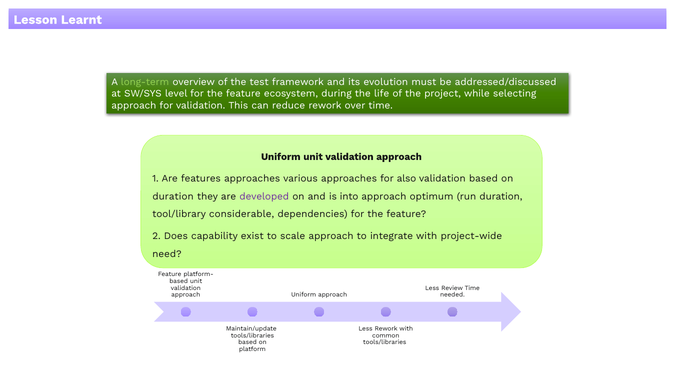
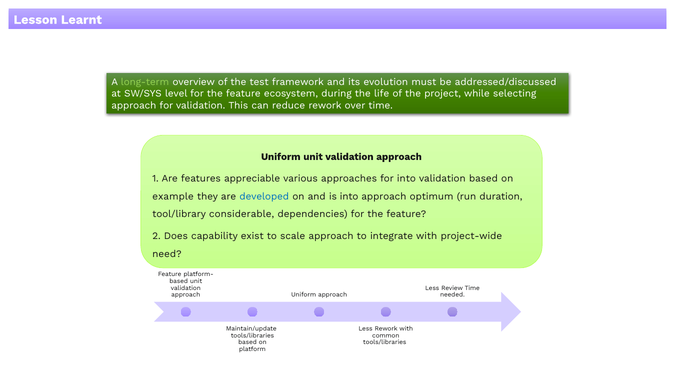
features approaches: approaches -> appreciable (252, 178)
for also: also -> into (406, 178)
duration: duration -> example (173, 196)
developed colour: purple -> blue (264, 196)
